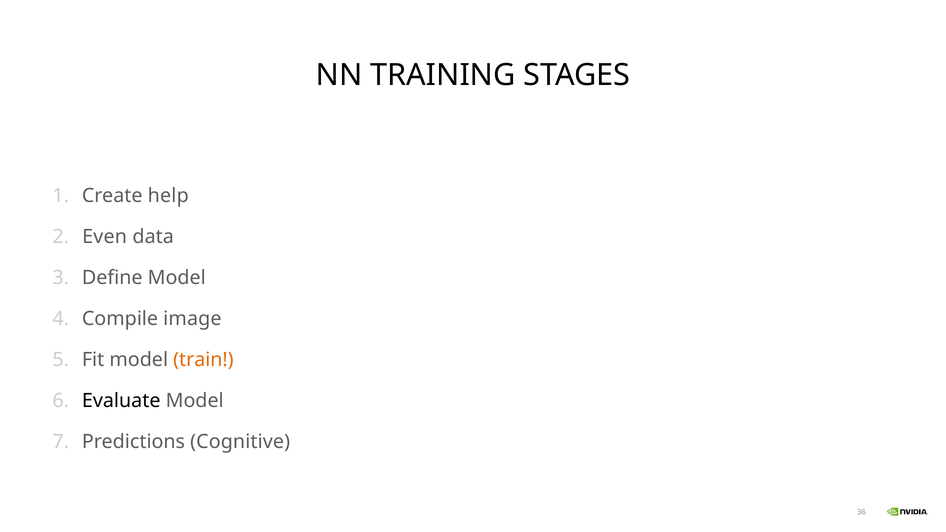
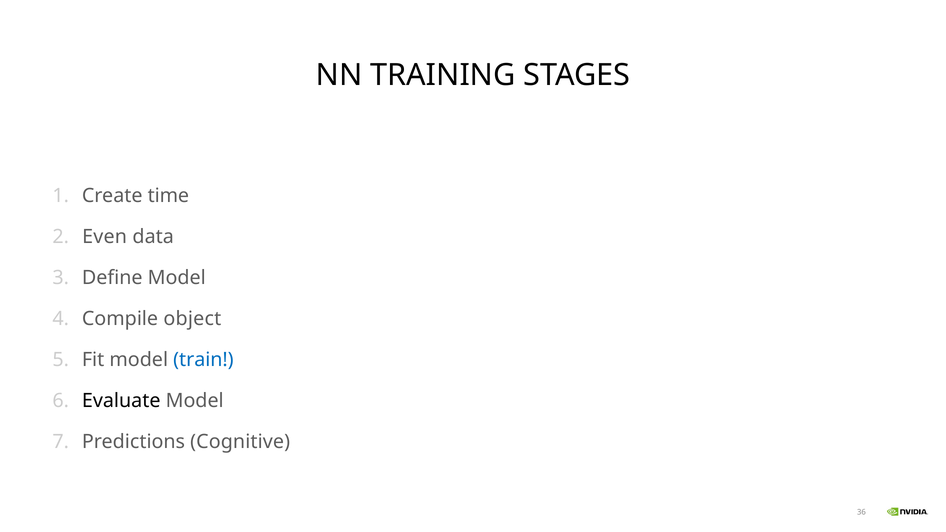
help: help -> time (168, 196)
image: image -> object (192, 319)
train colour: orange -> blue (203, 360)
